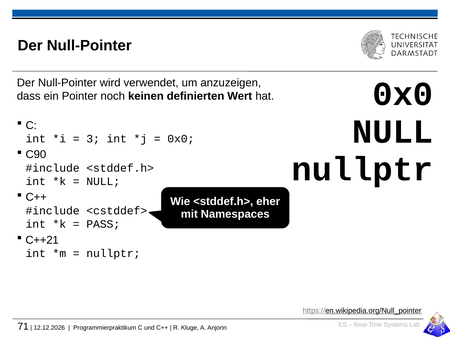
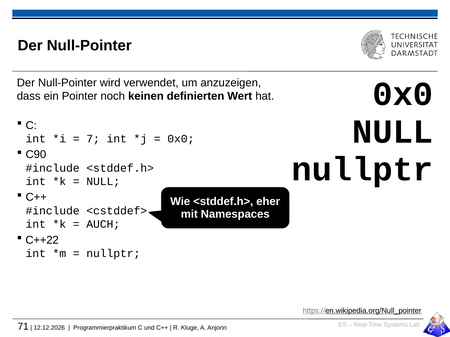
3: 3 -> 7 (93, 139)
PASS: PASS -> AUCH (103, 225)
C++21: C++21 -> C++22 (42, 240)
